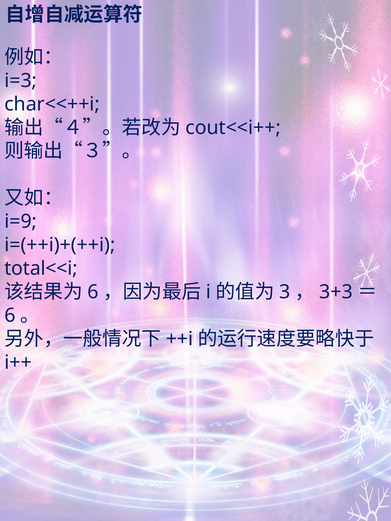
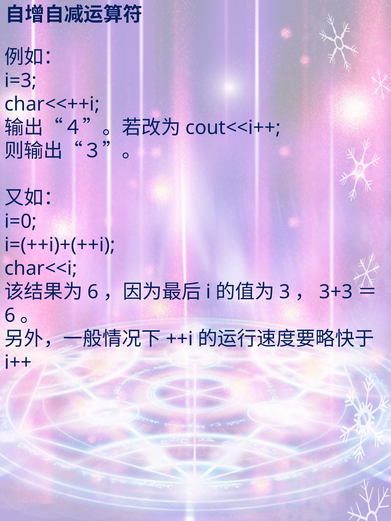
i=9: i=9 -> i=0 (21, 222)
total<<i: total<<i -> char<<i (41, 269)
